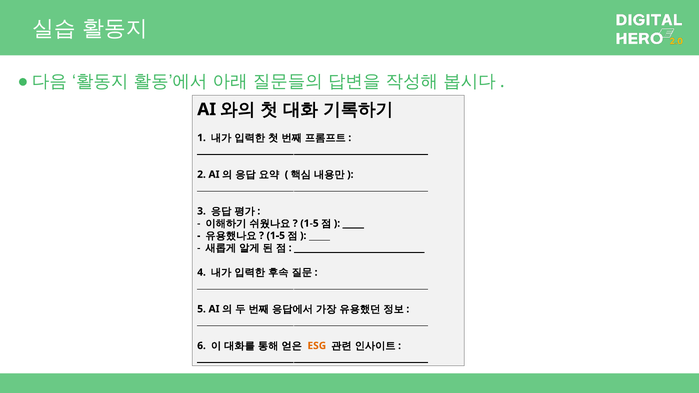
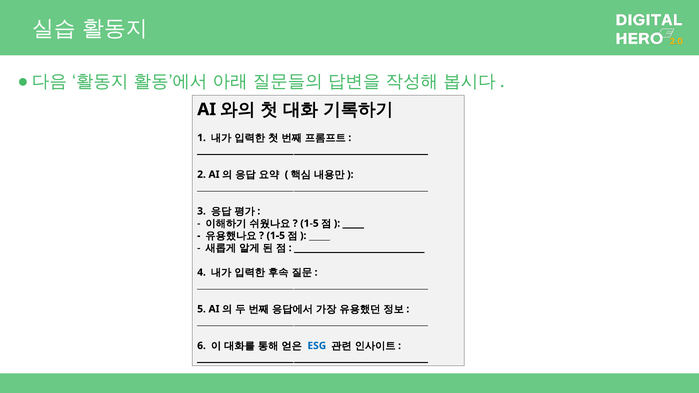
ESG colour: orange -> blue (317, 346)
